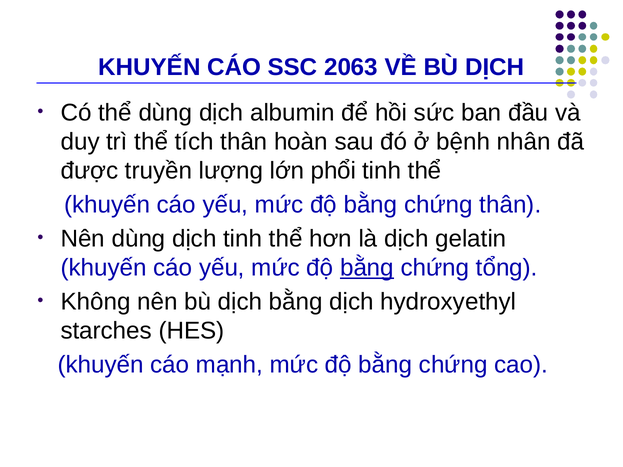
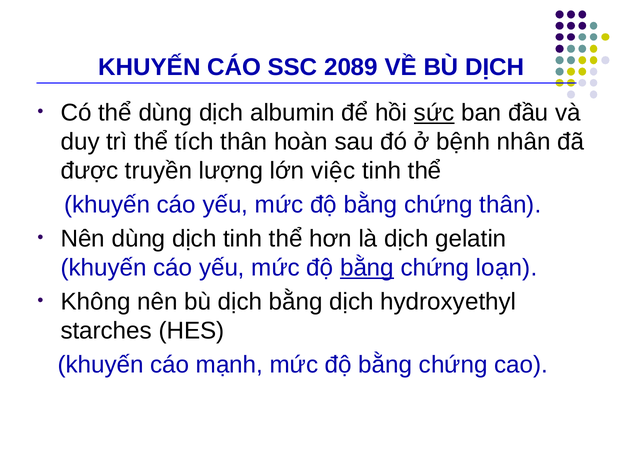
2063: 2063 -> 2089 (351, 67)
sức underline: none -> present (434, 113)
phổi: phổi -> việc (333, 171)
tổng: tổng -> loạn (507, 268)
